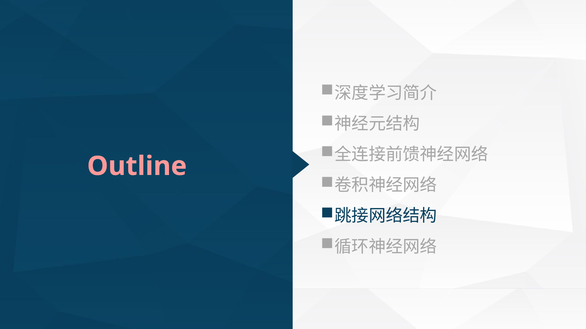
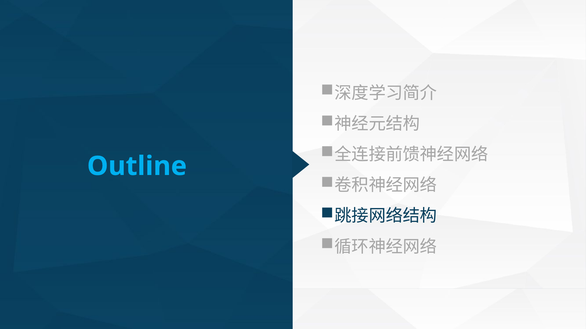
Outline colour: pink -> light blue (137, 166)
